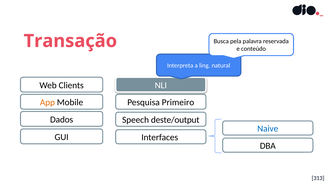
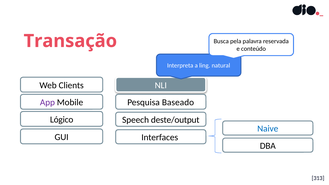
App colour: orange -> purple (47, 102)
Primeiro: Primeiro -> Baseado (178, 102)
Dados: Dados -> Lógico (62, 120)
